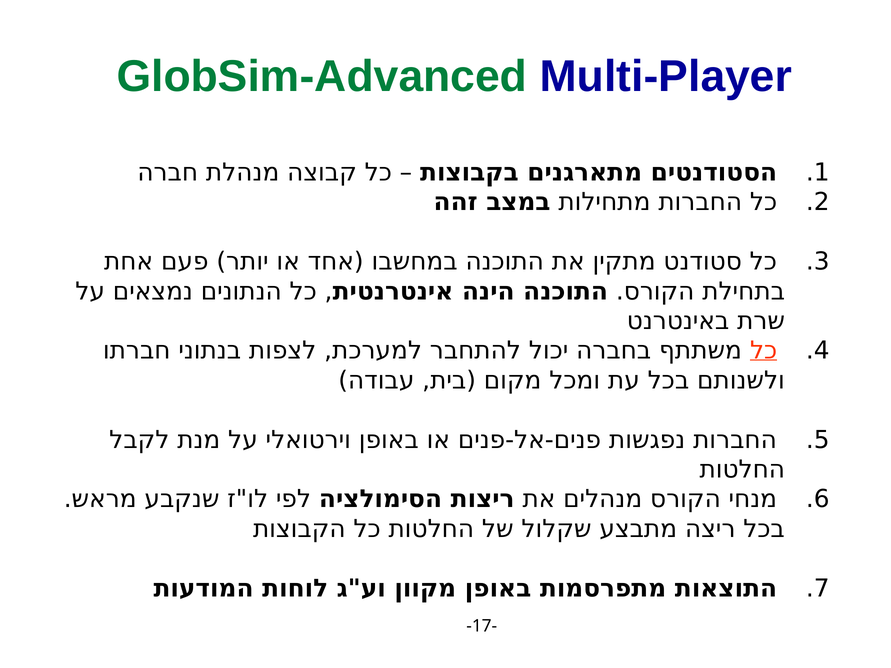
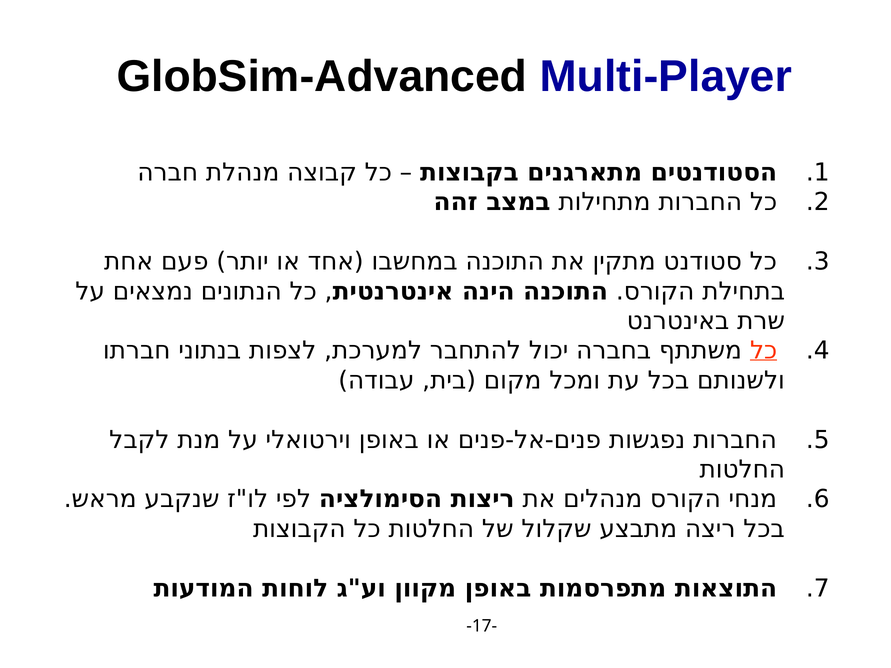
GlobSim-Advanced colour: green -> black (322, 76)
